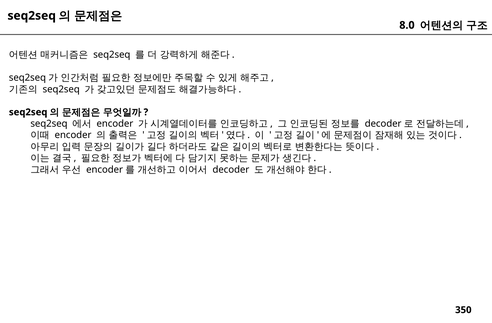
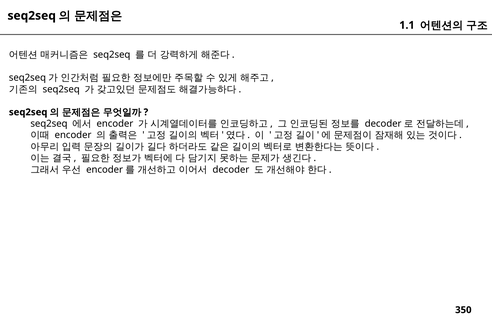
8.0: 8.0 -> 1.1 (407, 25)
